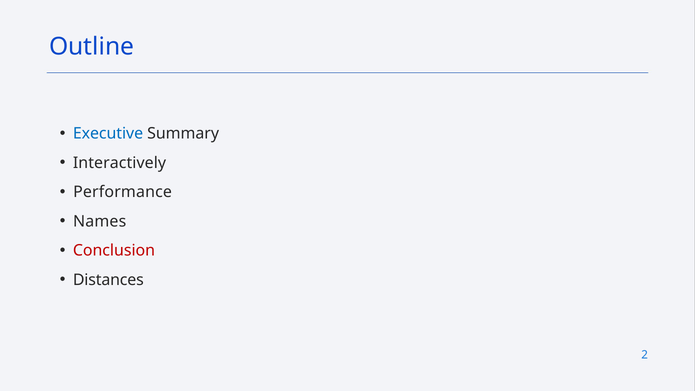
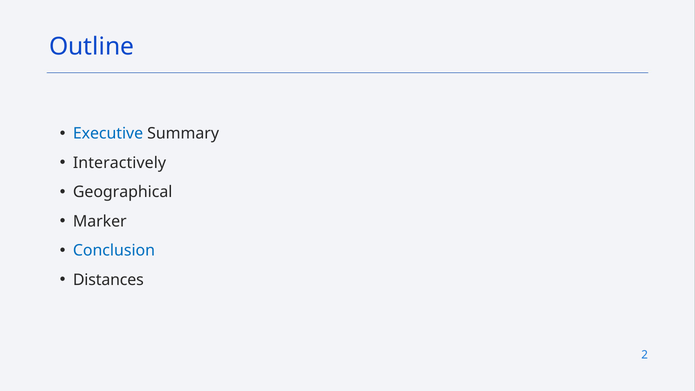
Performance: Performance -> Geographical (123, 192)
Names: Names -> Marker (100, 221)
Conclusion colour: red -> blue (114, 251)
